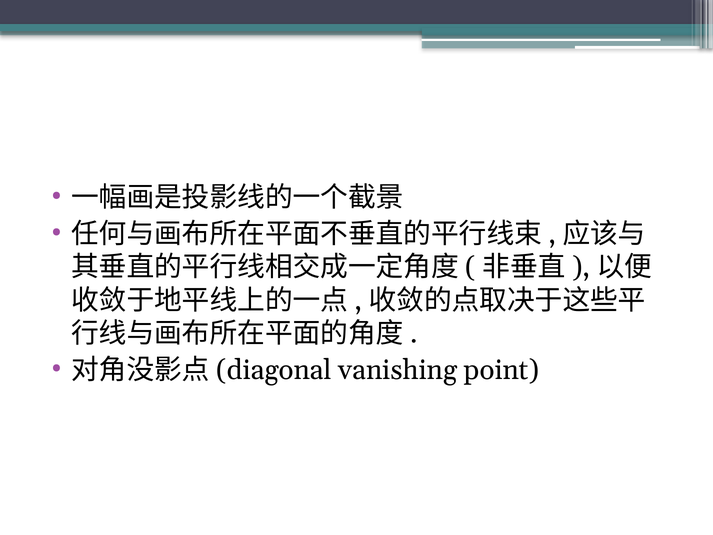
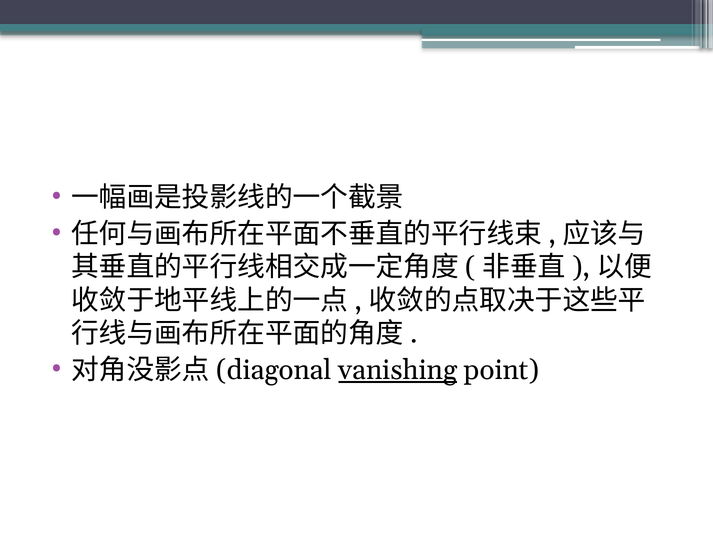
vanishing underline: none -> present (398, 370)
